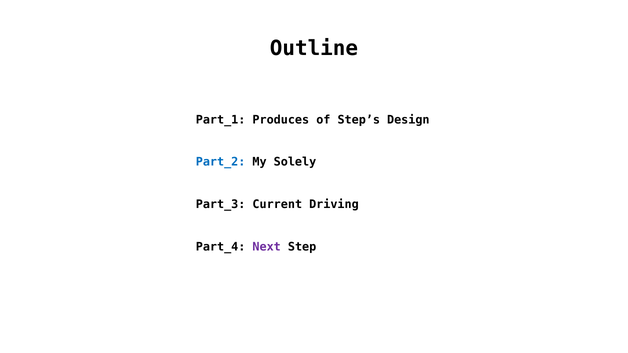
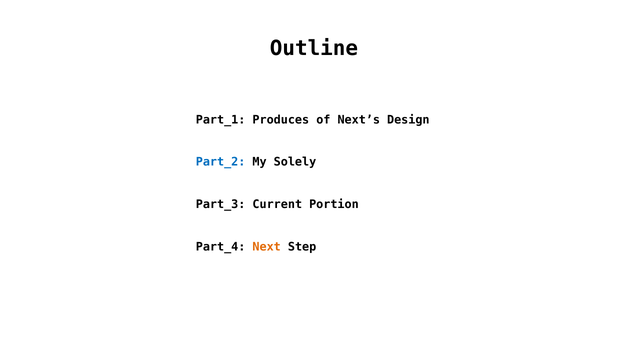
Step’s: Step’s -> Next’s (359, 120)
Driving: Driving -> Portion (334, 205)
Next colour: purple -> orange (267, 247)
